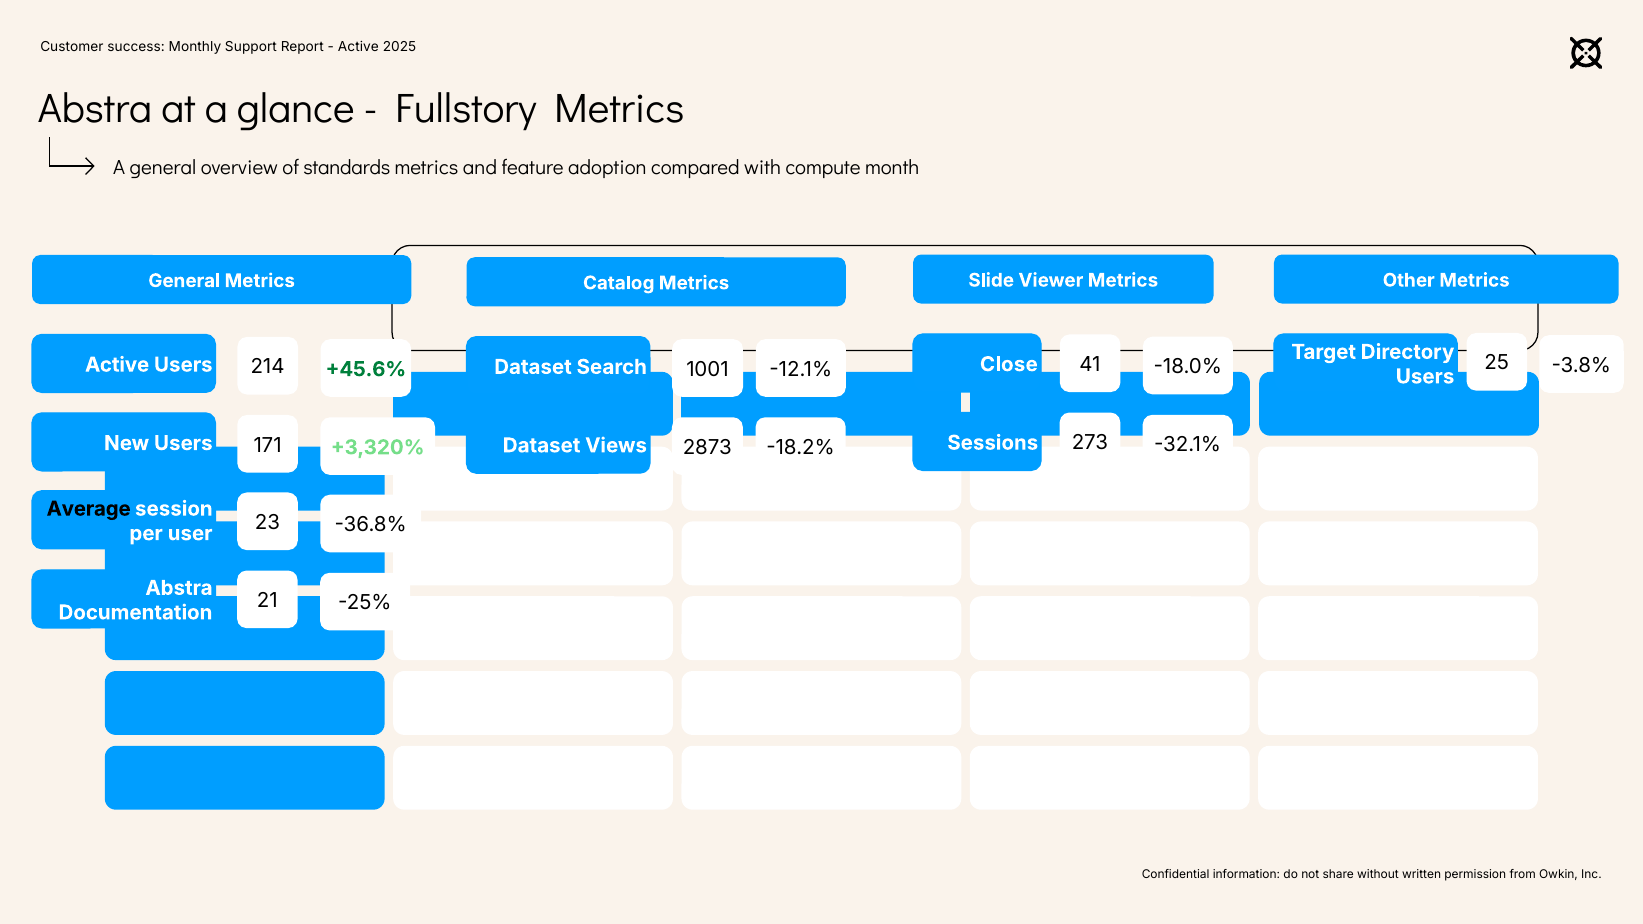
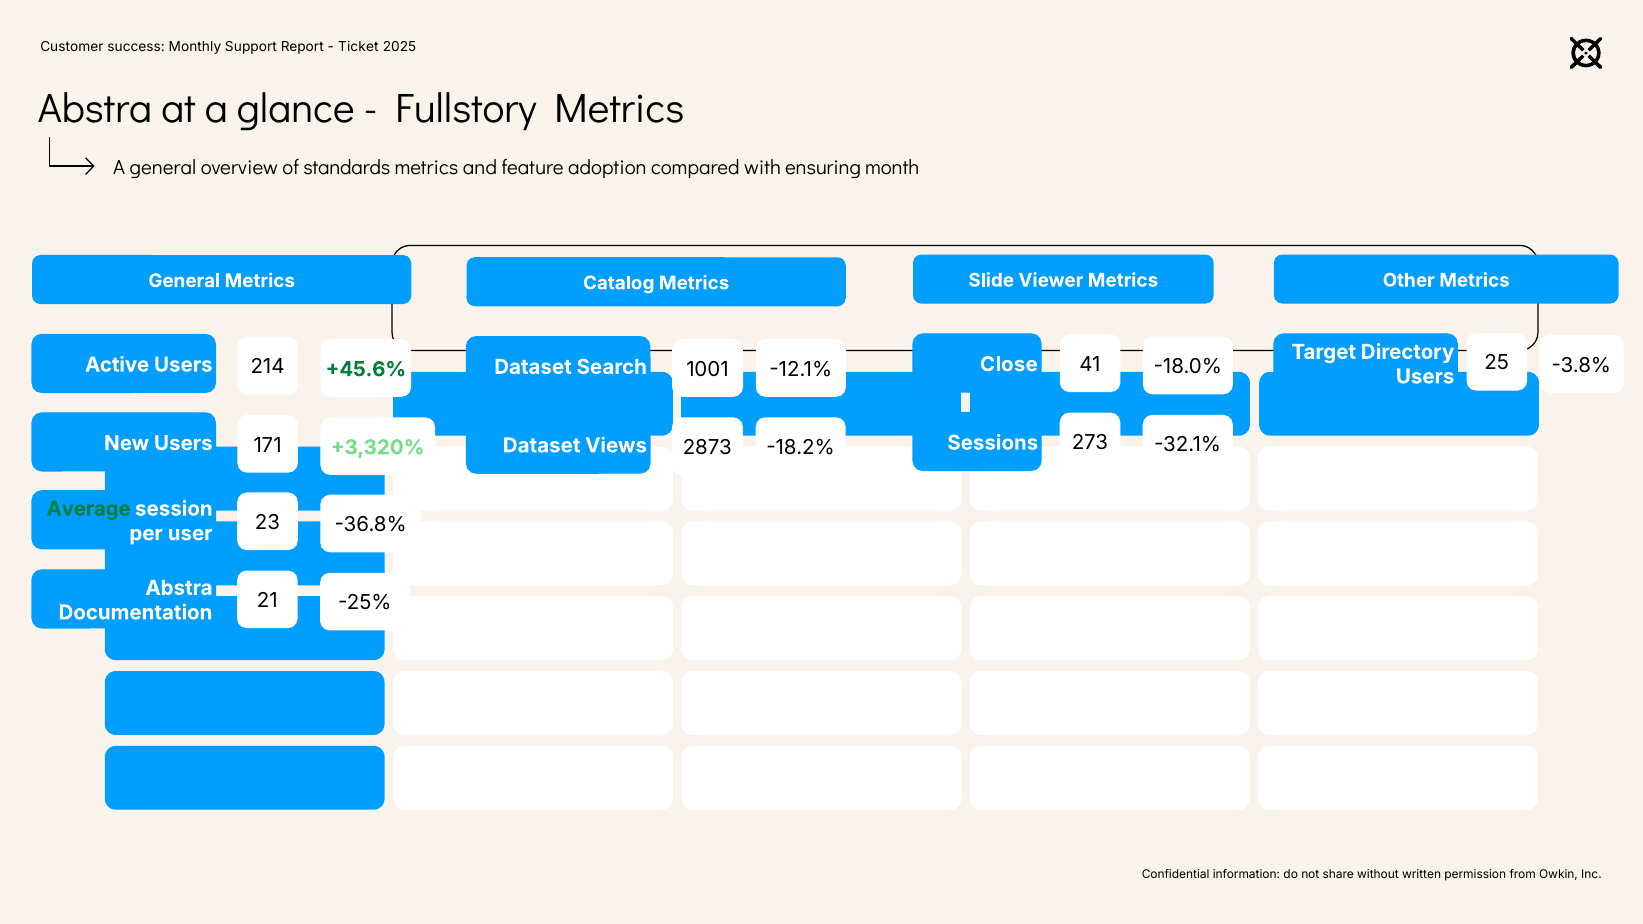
Active: Active -> Ticket (358, 47)
compute: compute -> ensuring (823, 168)
Average colour: black -> green (89, 509)
